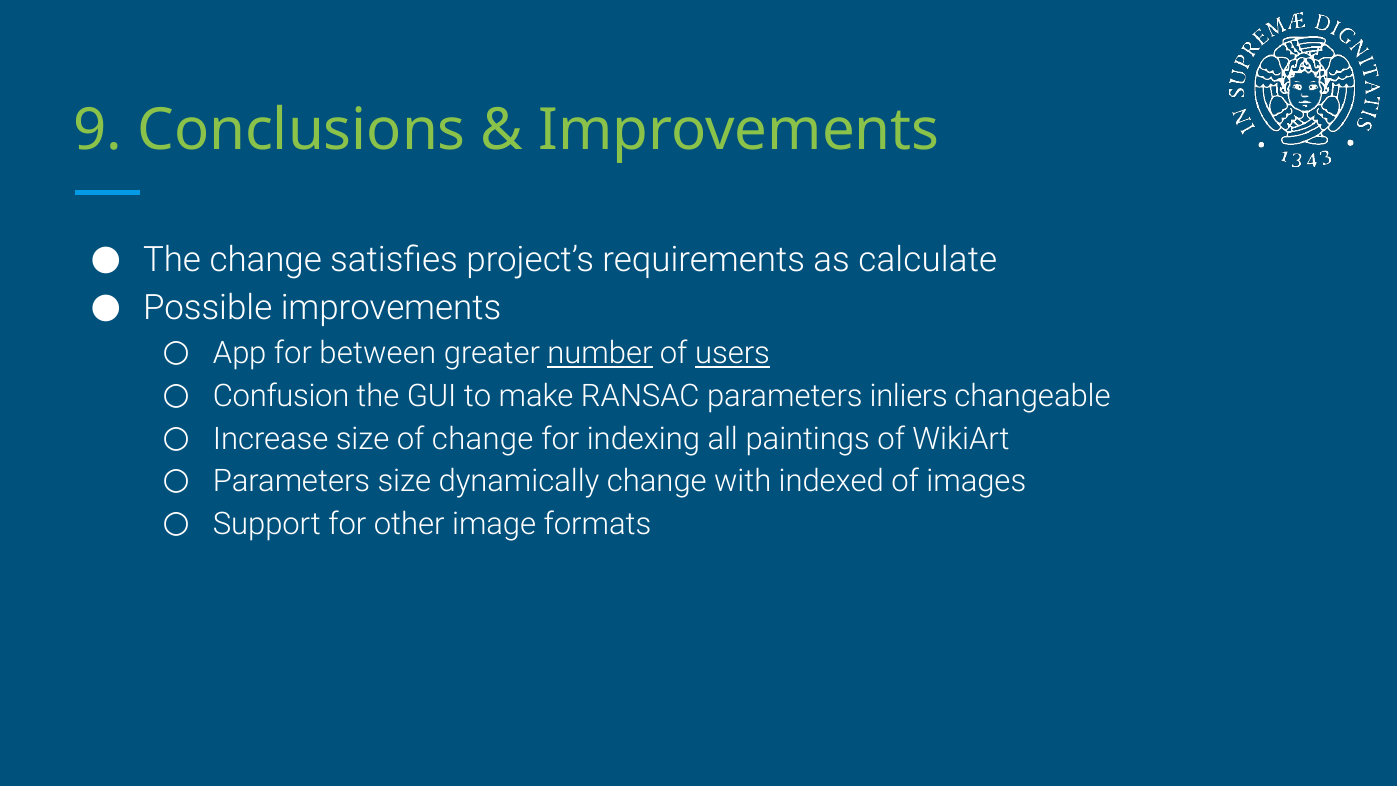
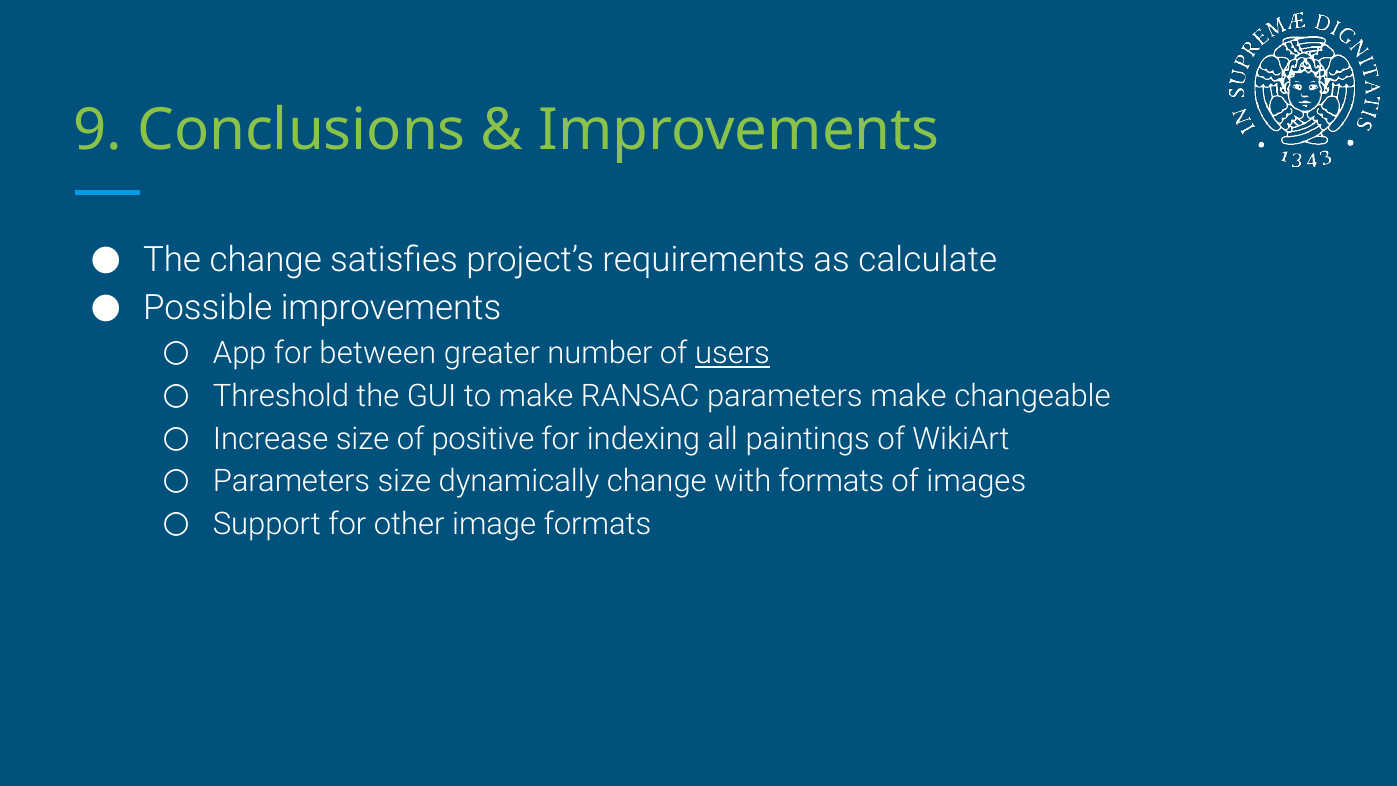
number underline: present -> none (600, 353)
Confusion: Confusion -> Threshold (281, 396)
parameters inliers: inliers -> make (908, 396)
of change: change -> positive (483, 439)
with indexed: indexed -> formats (831, 482)
